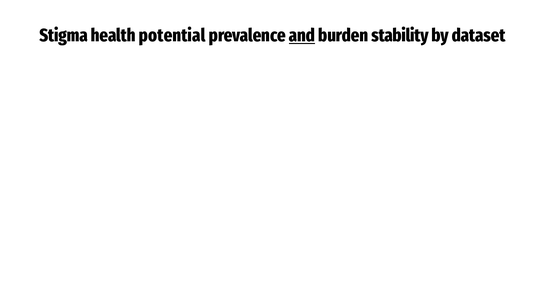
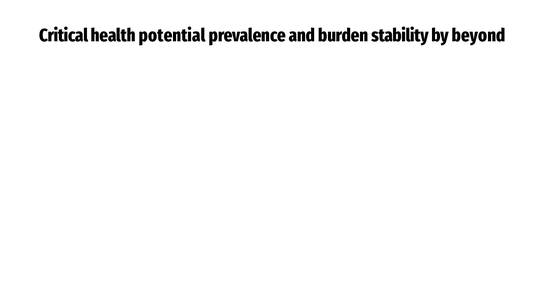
Stigma: Stigma -> Critical (64, 36)
and underline: present -> none (302, 36)
dataset: dataset -> beyond (479, 36)
